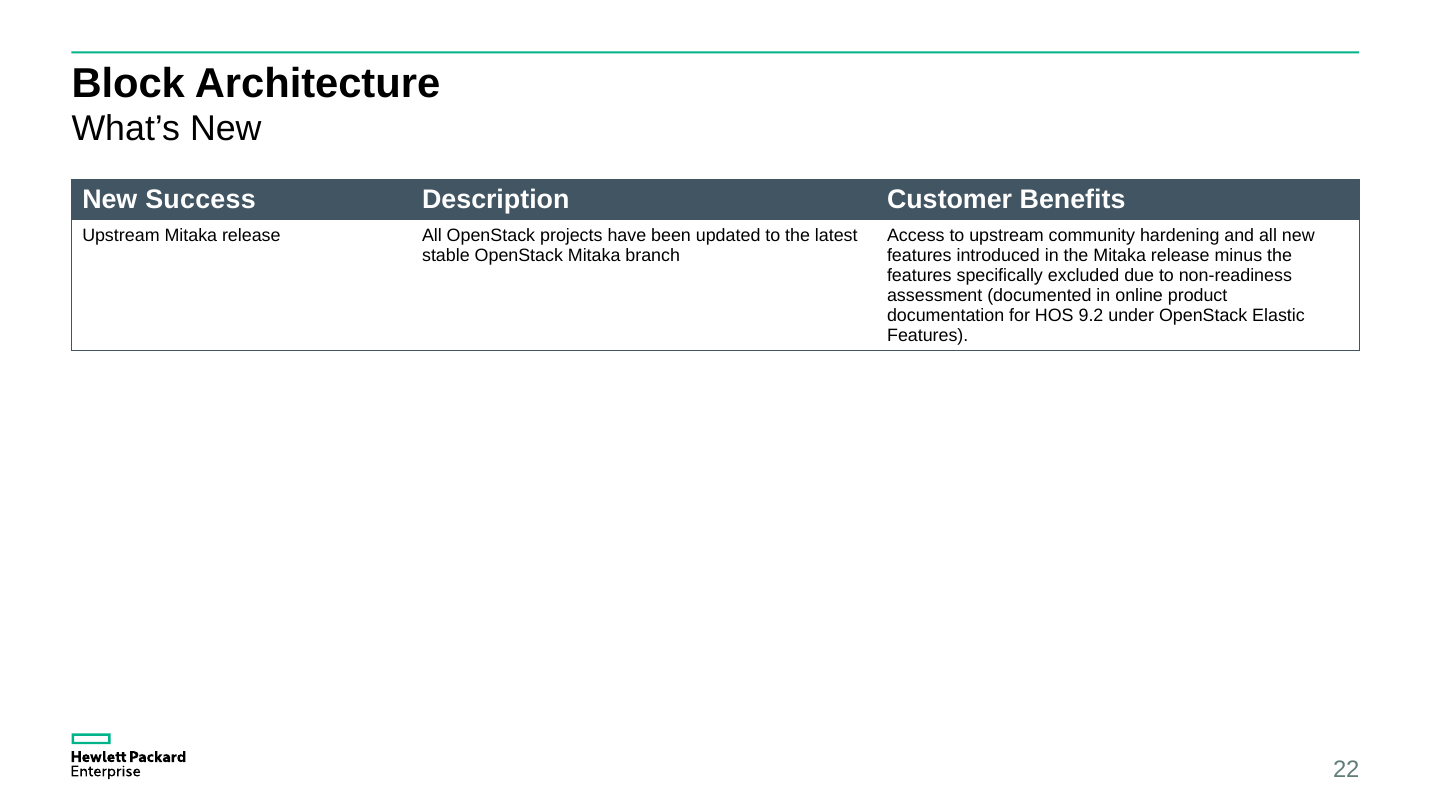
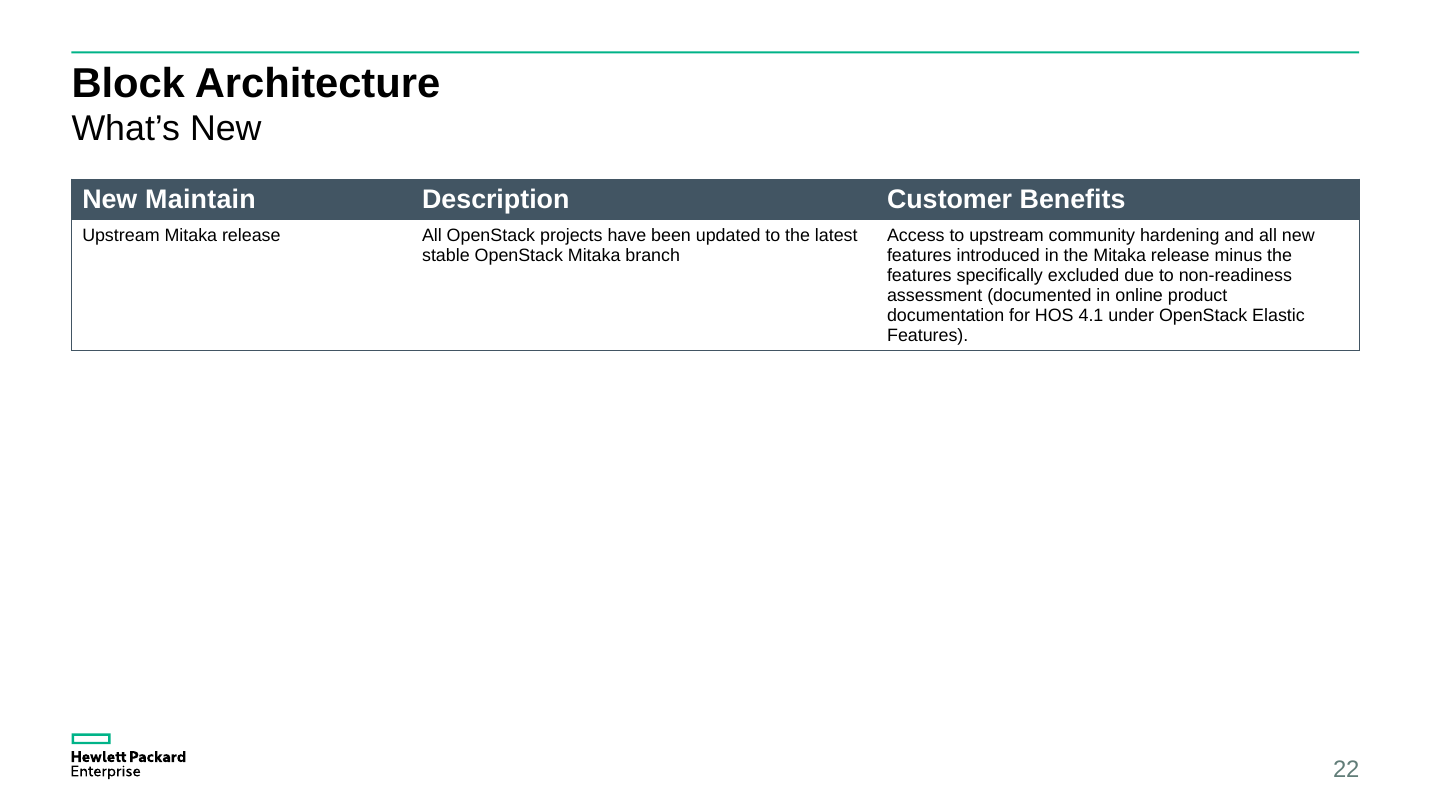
Success: Success -> Maintain (201, 200)
9.2: 9.2 -> 4.1 (1091, 316)
